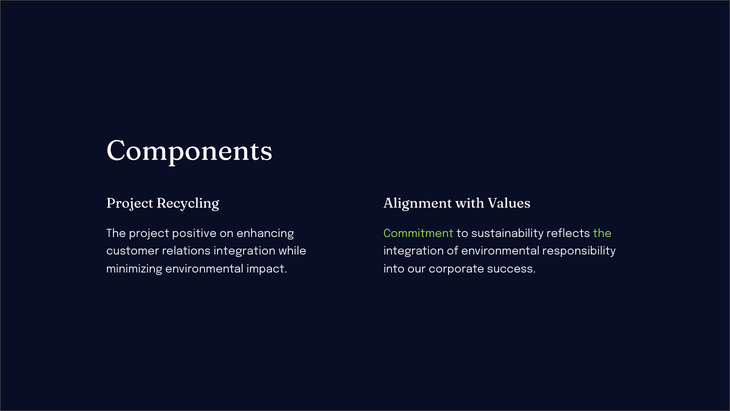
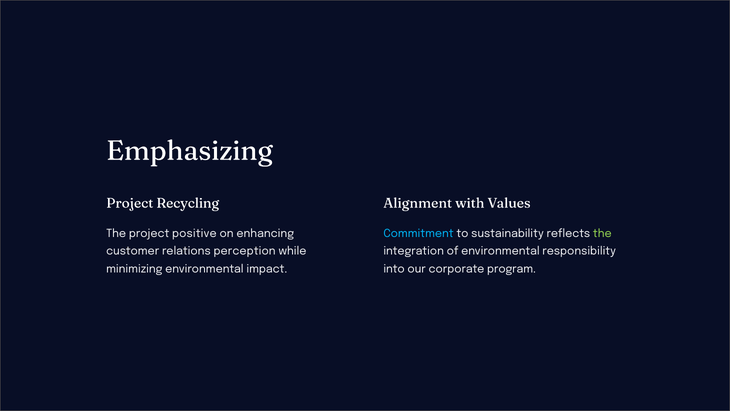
Components: Components -> Emphasizing (190, 151)
Commitment colour: light green -> light blue (419, 233)
relations integration: integration -> perception (245, 251)
success: success -> program (511, 269)
